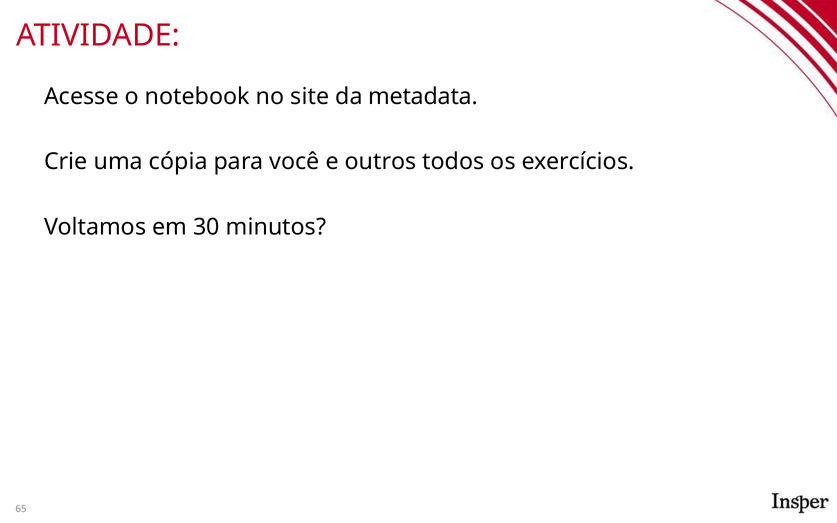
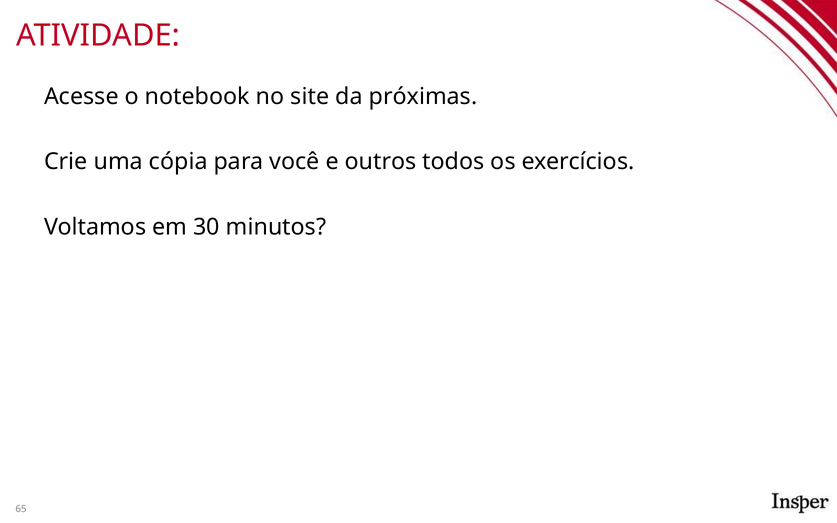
metadata: metadata -> próximas (423, 97)
